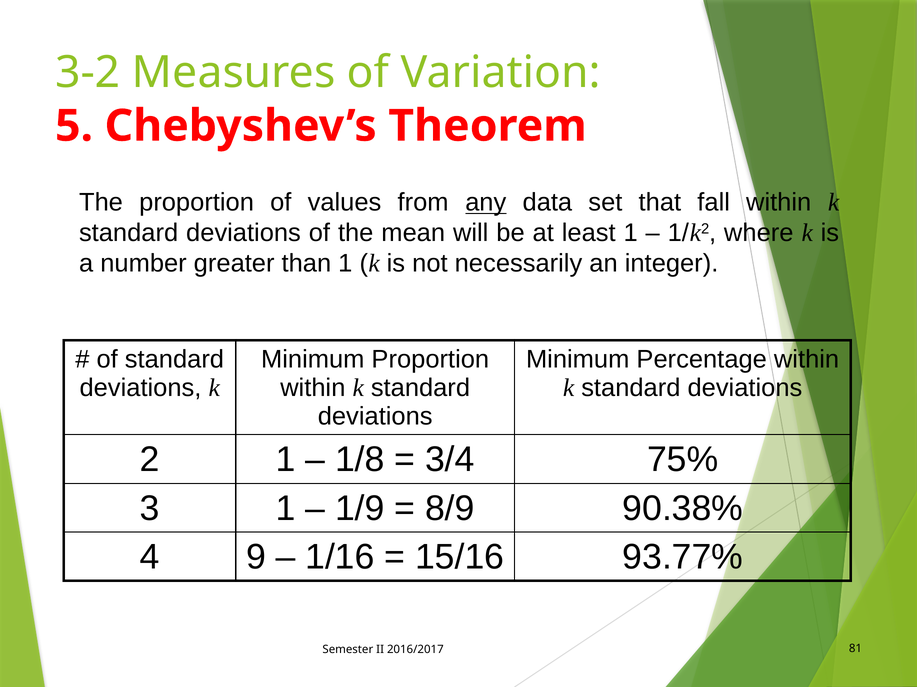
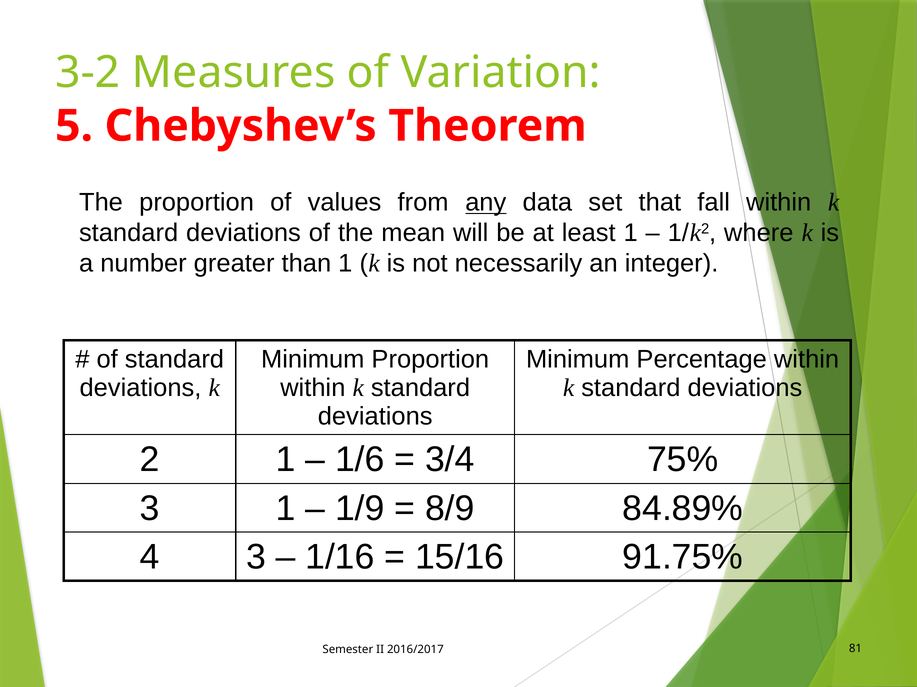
1/8: 1/8 -> 1/6 (360, 460)
90.38%: 90.38% -> 84.89% (683, 509)
4 9: 9 -> 3 (256, 558)
93.77%: 93.77% -> 91.75% (683, 558)
